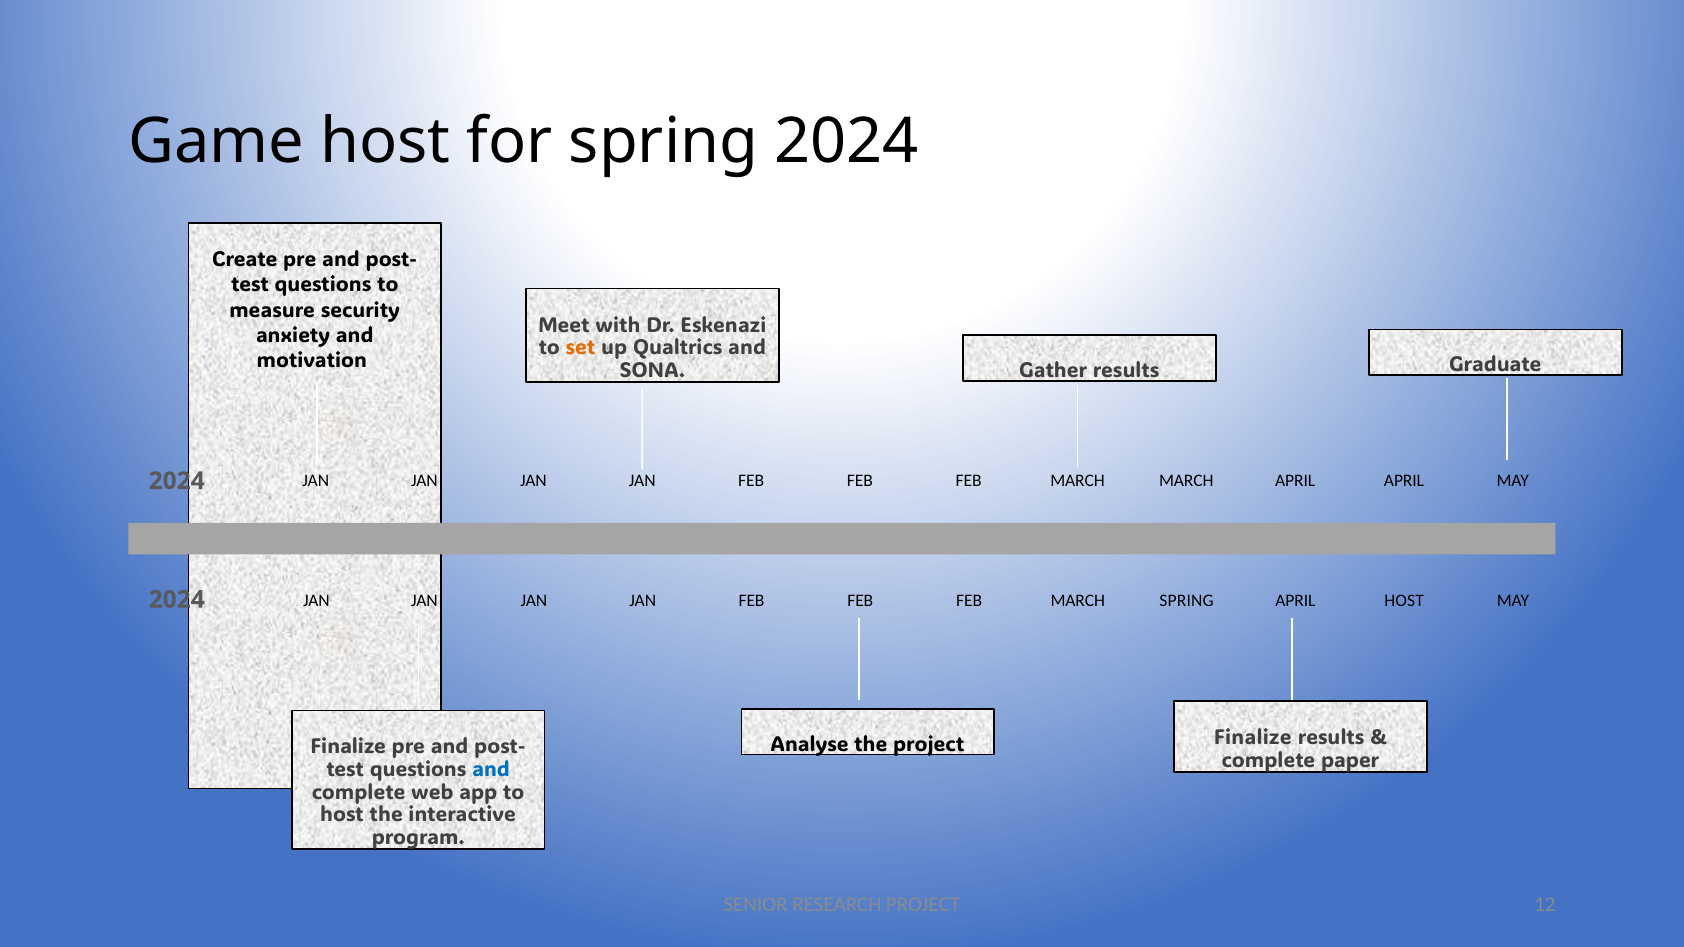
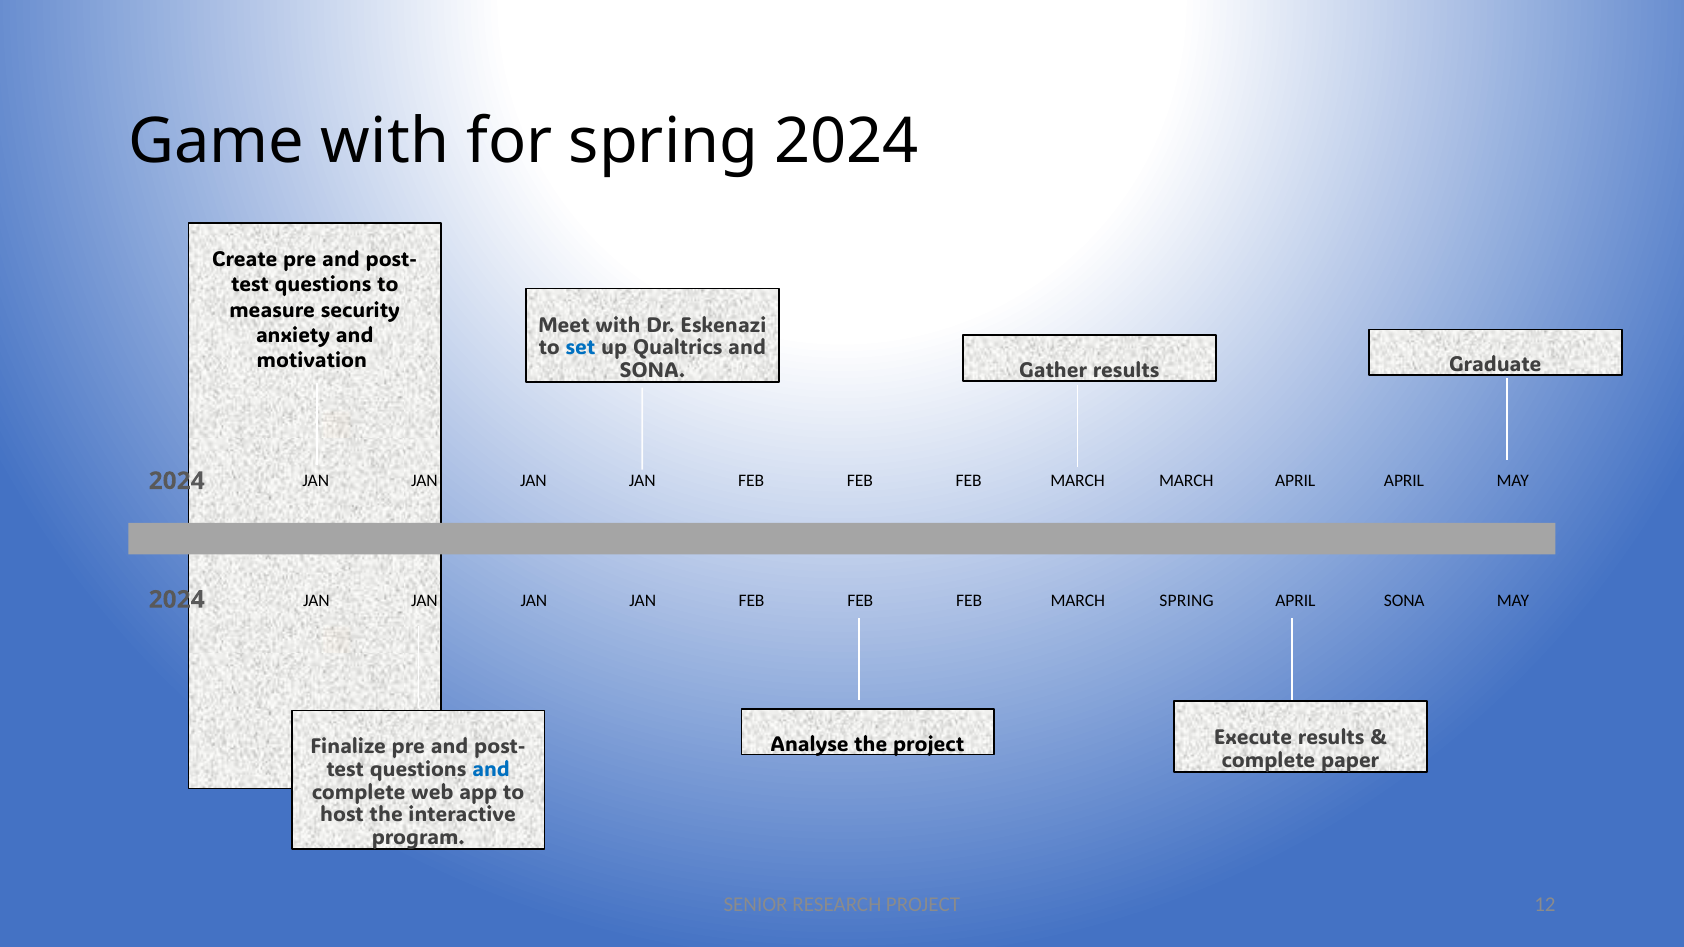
Game host: host -> with (385, 142)
set colour: orange -> blue (580, 348)
APRIL HOST: HOST -> SONA (1404, 600)
project Finalize: Finalize -> Execute (1253, 738)
